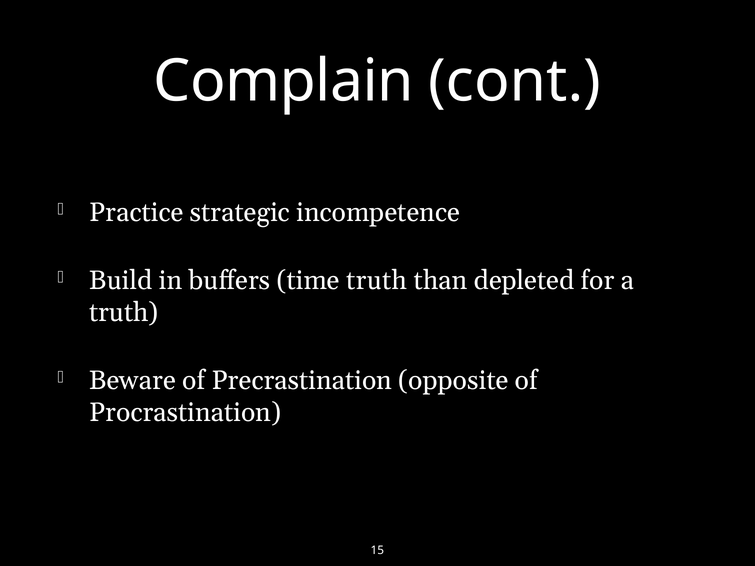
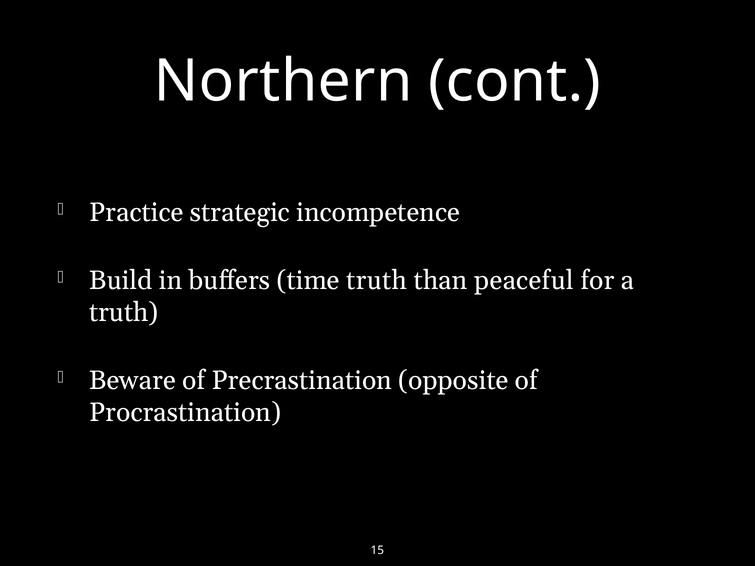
Complain: Complain -> Northern (283, 82)
depleted: depleted -> peaceful (524, 281)
